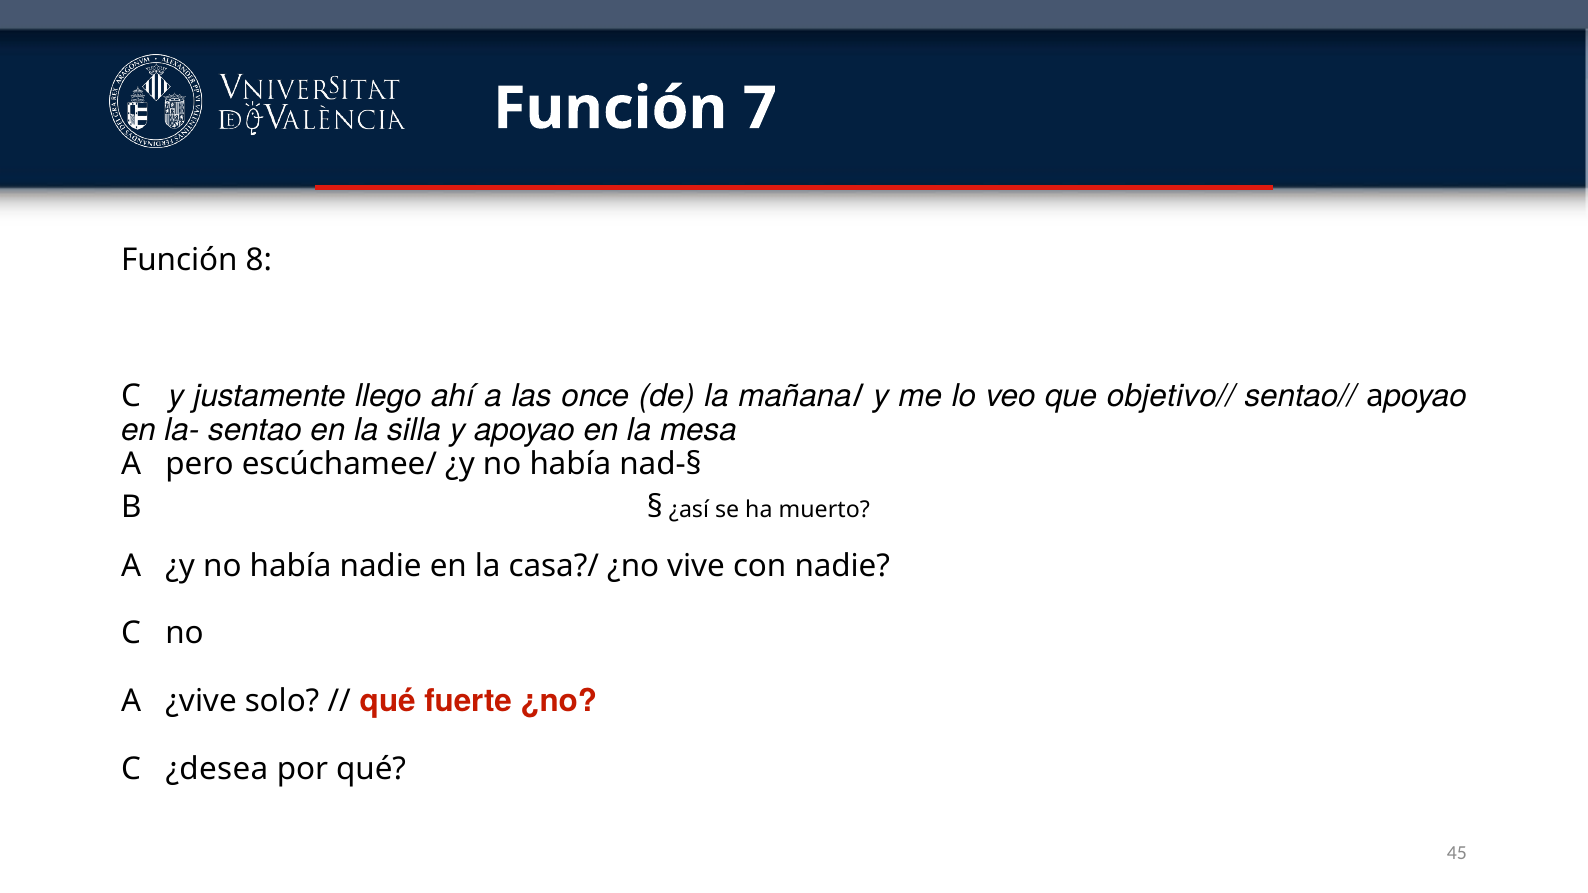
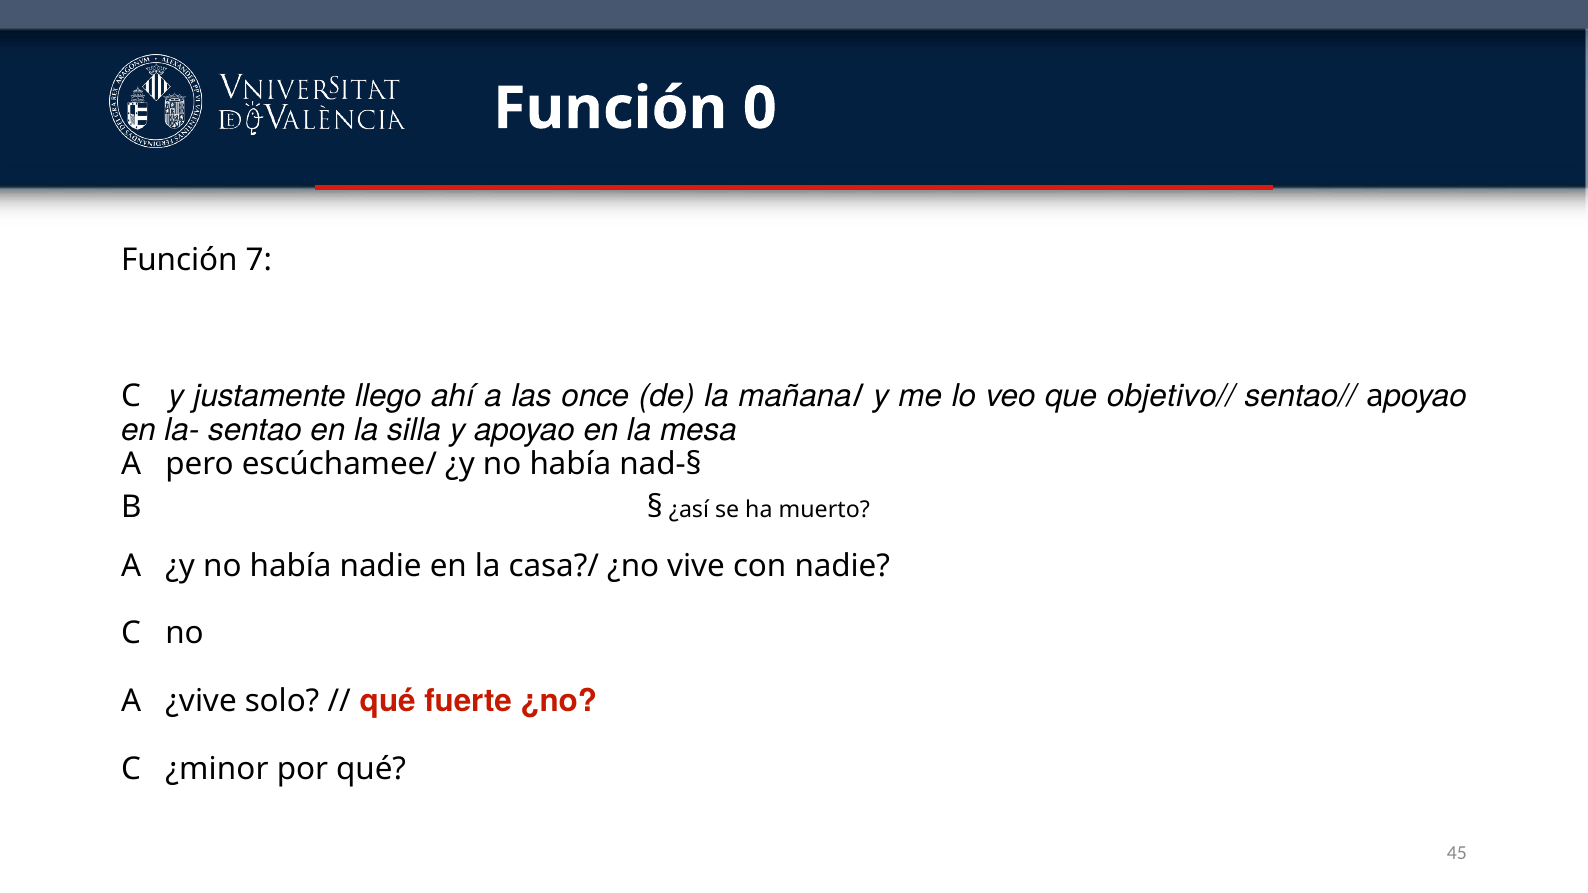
7: 7 -> 0 (760, 108)
8: 8 -> 7 (259, 261)
¿desea: ¿desea -> ¿minor (217, 769)
